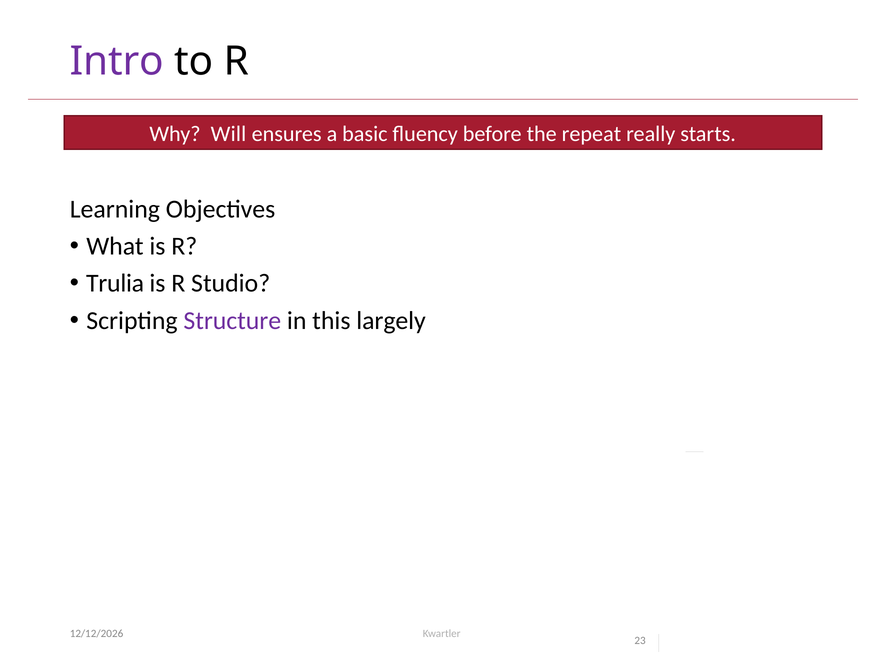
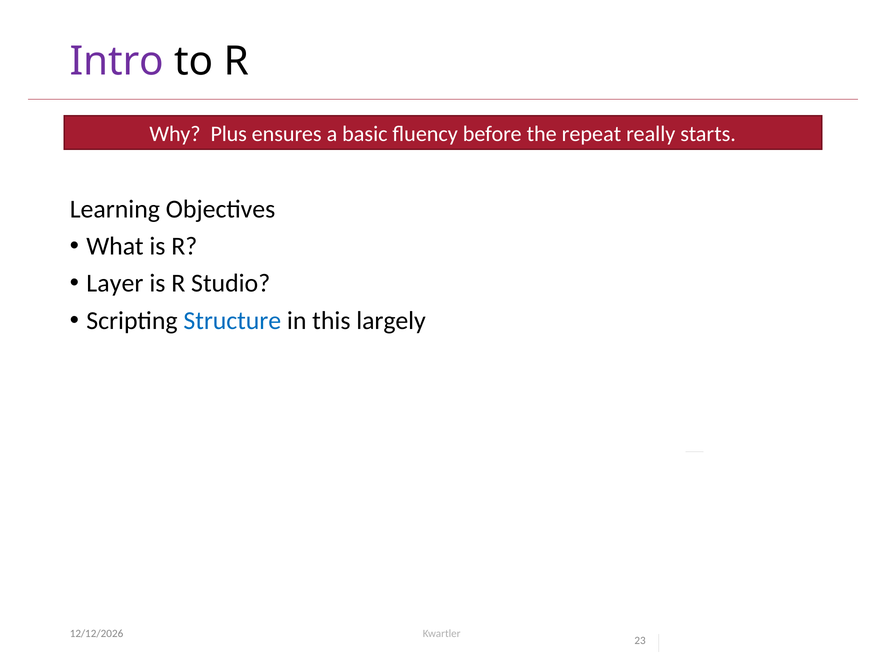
Will: Will -> Plus (229, 134)
Trulia: Trulia -> Layer (115, 284)
Structure colour: purple -> blue (232, 321)
